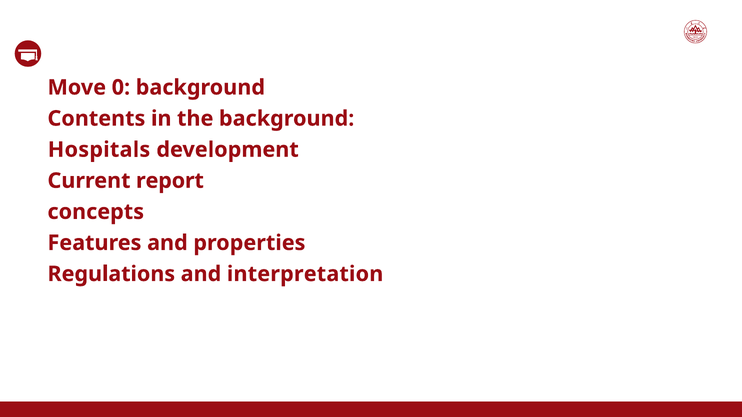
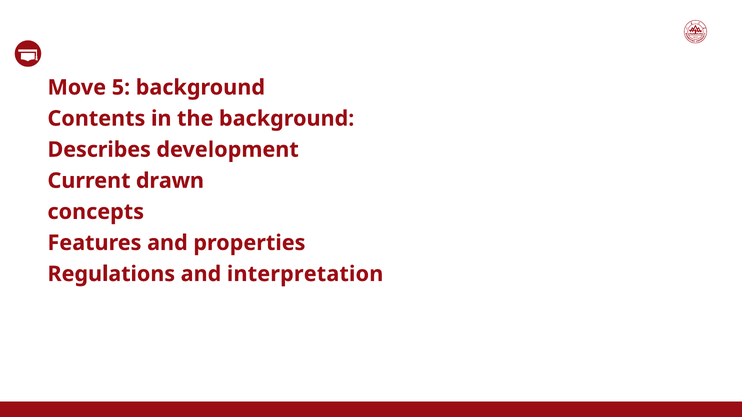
0: 0 -> 5 (121, 88)
Hospitals: Hospitals -> Describes (99, 150)
report: report -> drawn (170, 181)
